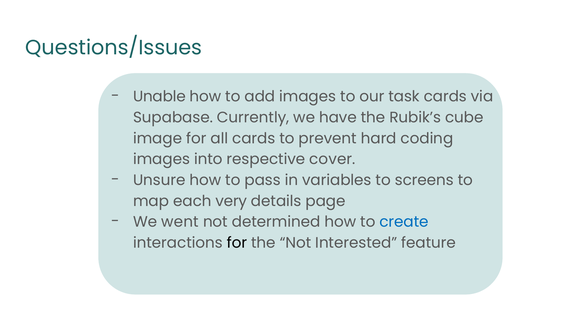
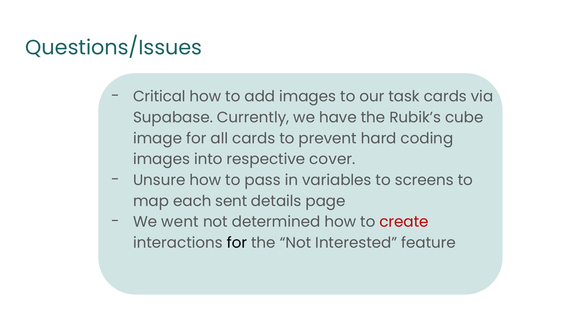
Unable: Unable -> Critical (159, 97)
very: very -> sent (231, 201)
create colour: blue -> red (404, 222)
